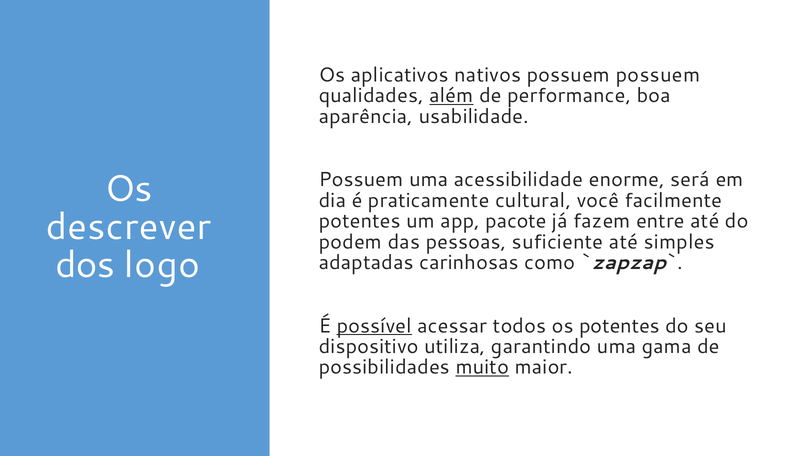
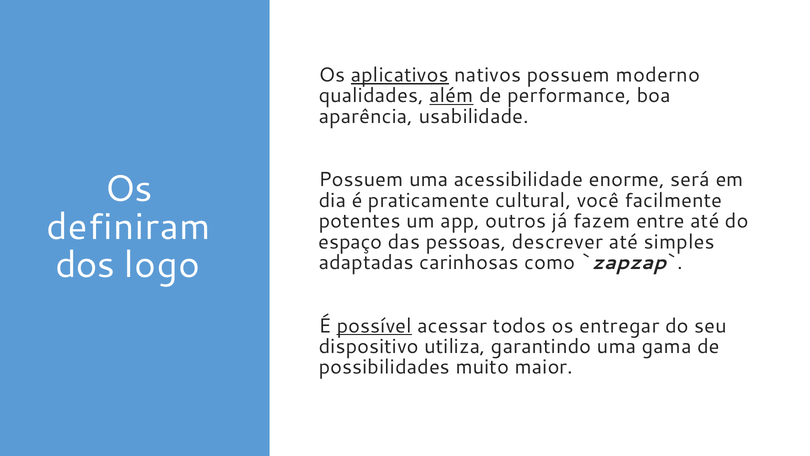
aplicativos underline: none -> present (400, 75)
possuem possuem: possuem -> moderno (658, 75)
descrever: descrever -> definiram (128, 227)
pacote: pacote -> outros (516, 221)
podem: podem -> espaço (350, 242)
suficiente: suficiente -> descrever (558, 242)
os potentes: potentes -> entregar (619, 326)
muito underline: present -> none (482, 367)
